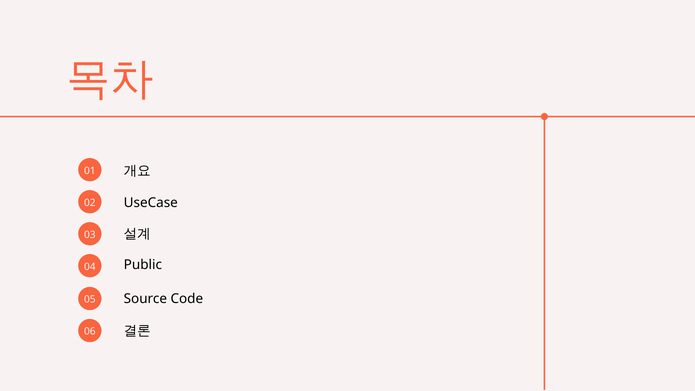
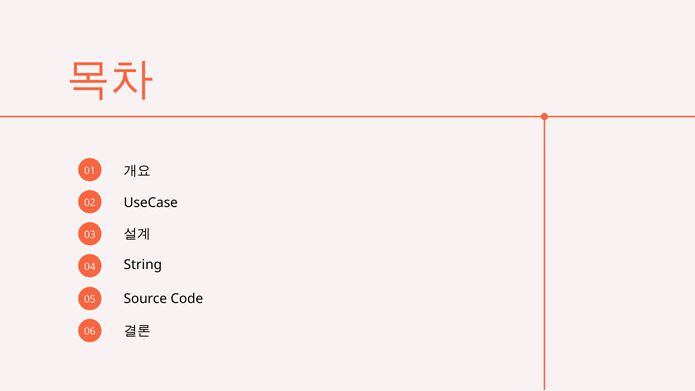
Public: Public -> String (143, 265)
